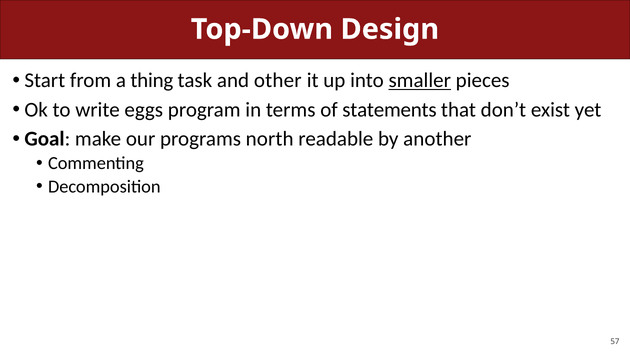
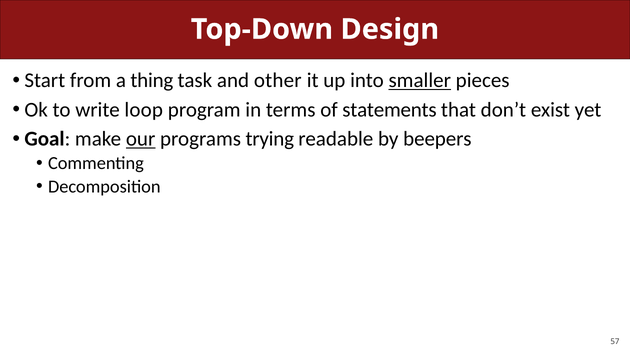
eggs: eggs -> loop (144, 110)
our underline: none -> present (141, 139)
north: north -> trying (270, 139)
another: another -> beepers (437, 139)
